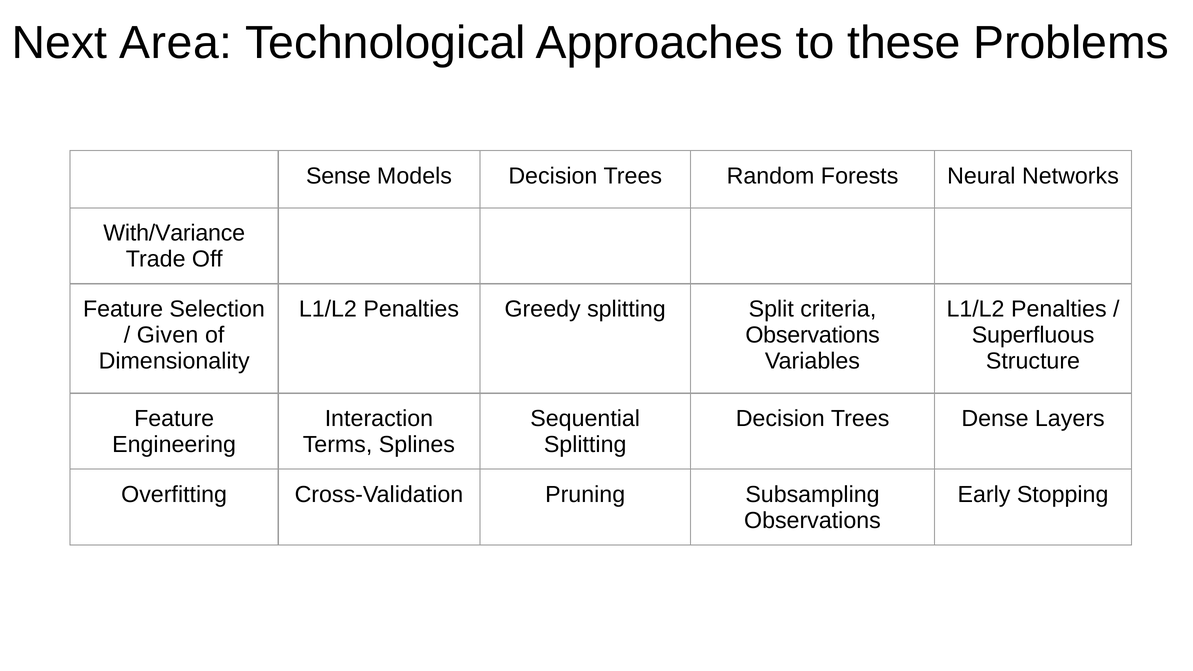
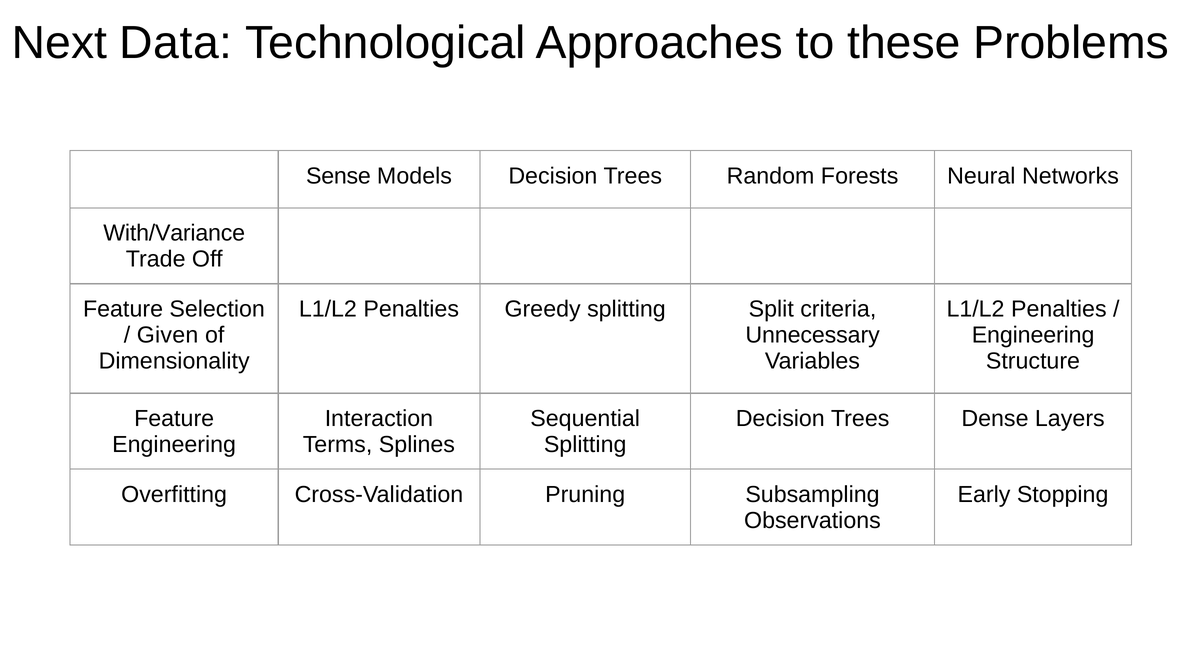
Area: Area -> Data (176, 43)
Observations: Observations -> Unnecessary (813, 335)
Superfluous: Superfluous -> Engineering (1033, 335)
